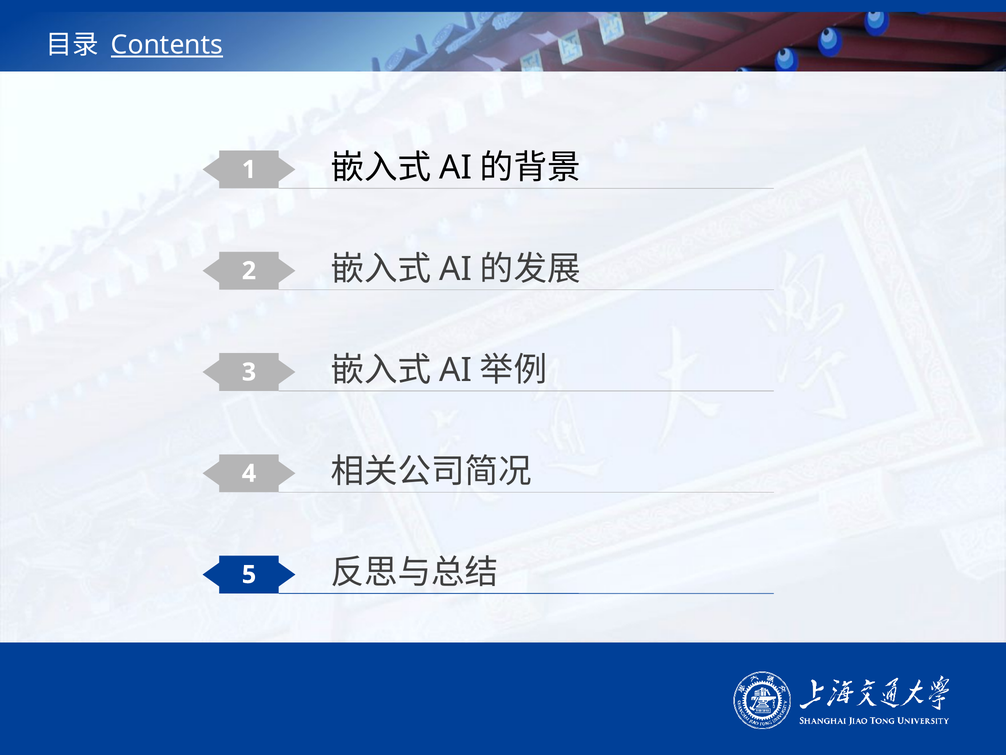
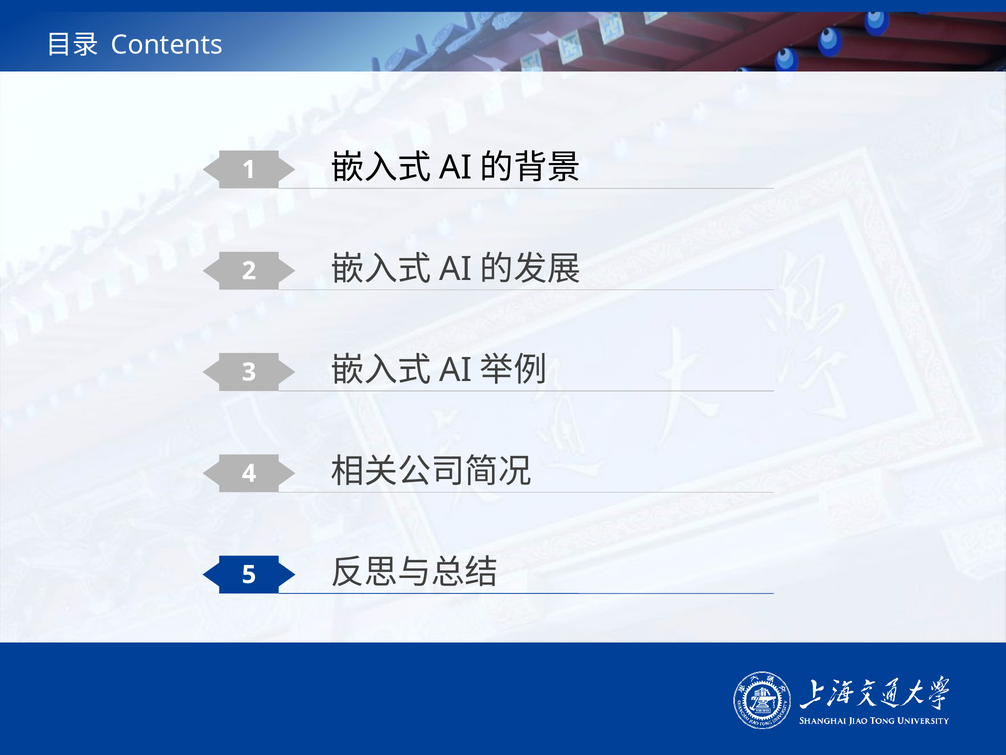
Contents underline: present -> none (167, 45)
